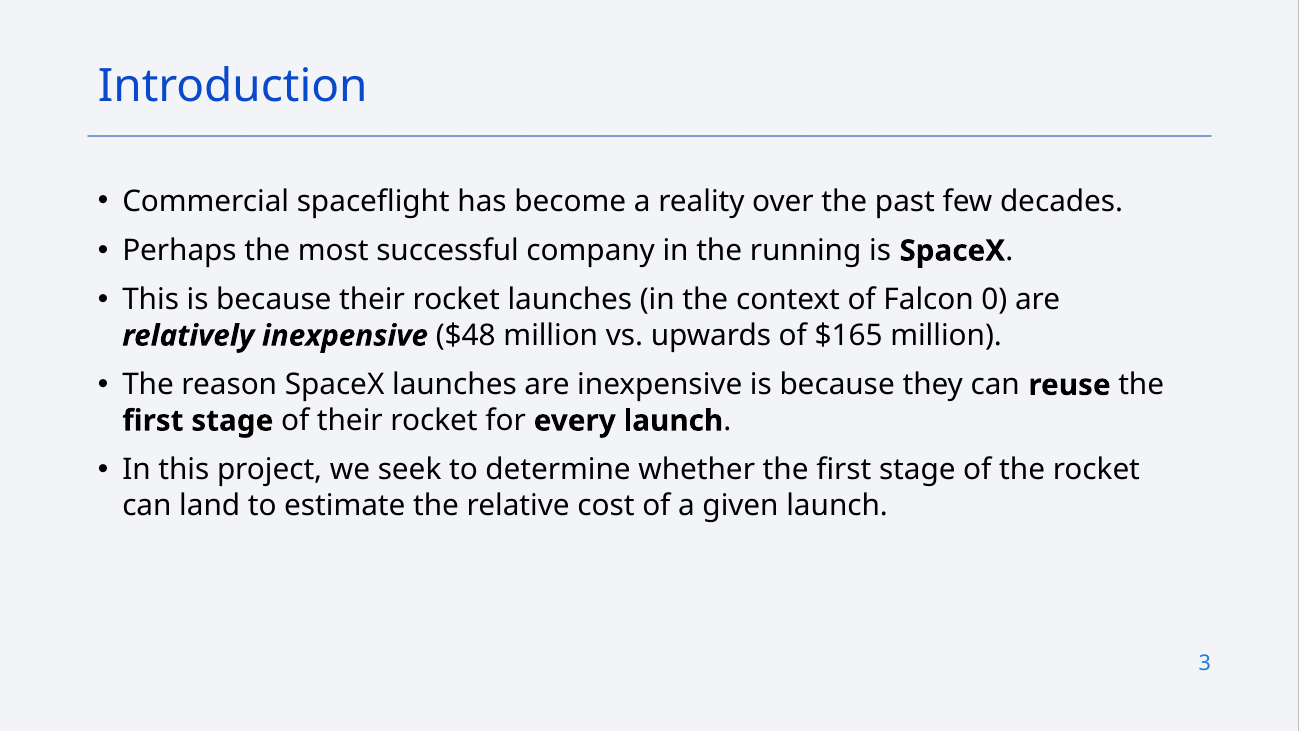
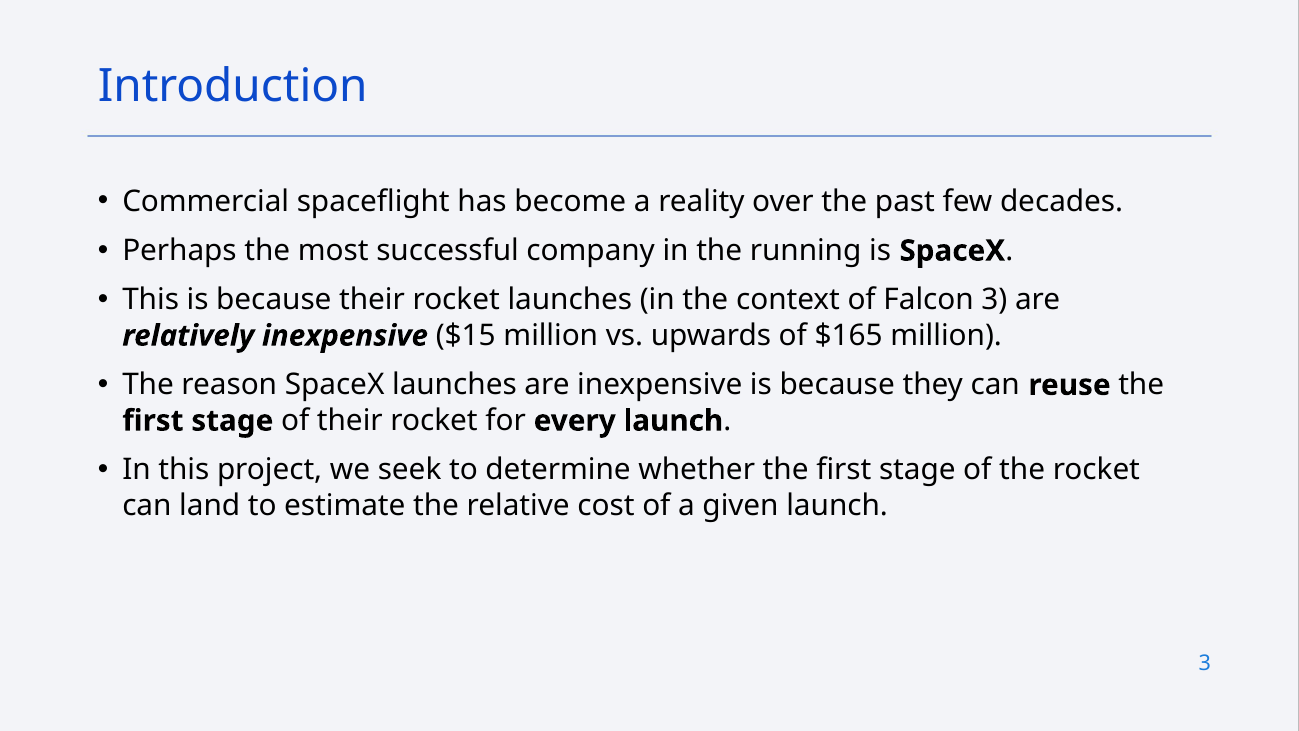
Falcon 0: 0 -> 3 (994, 300)
$48: $48 -> $15 (466, 336)
